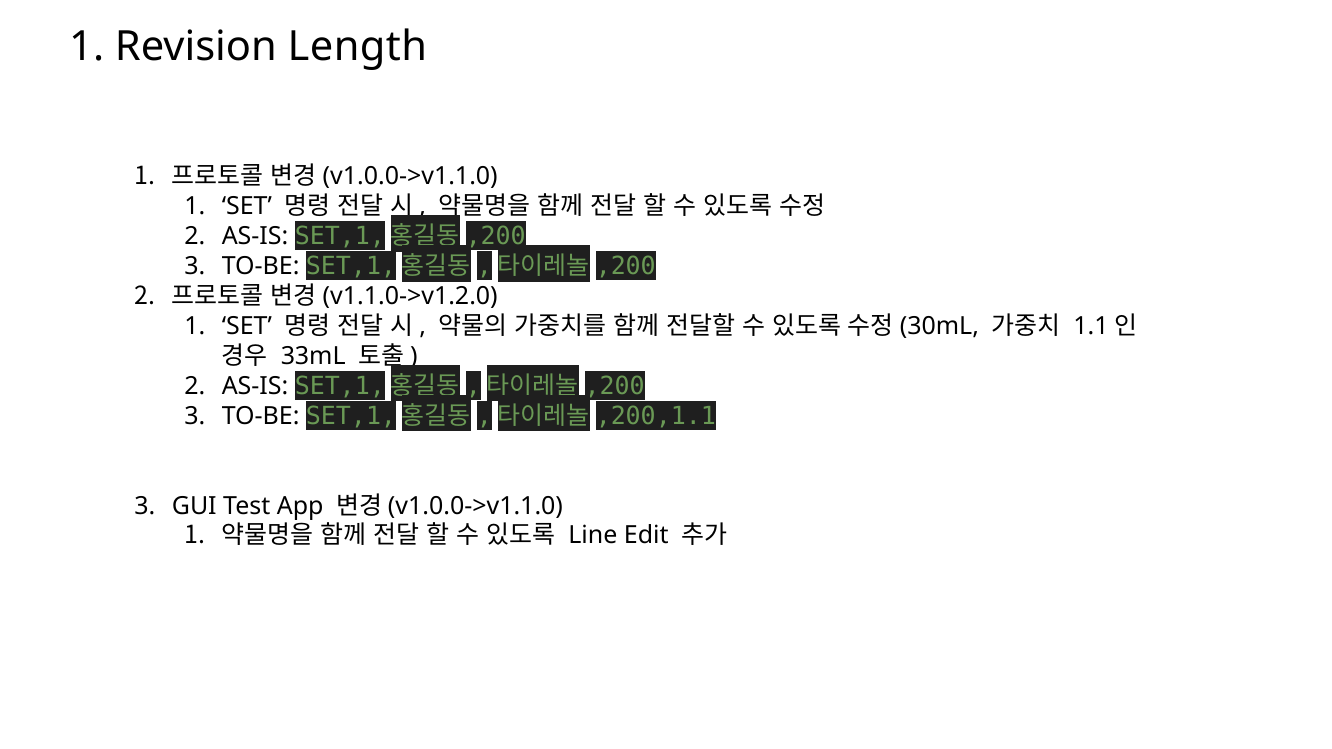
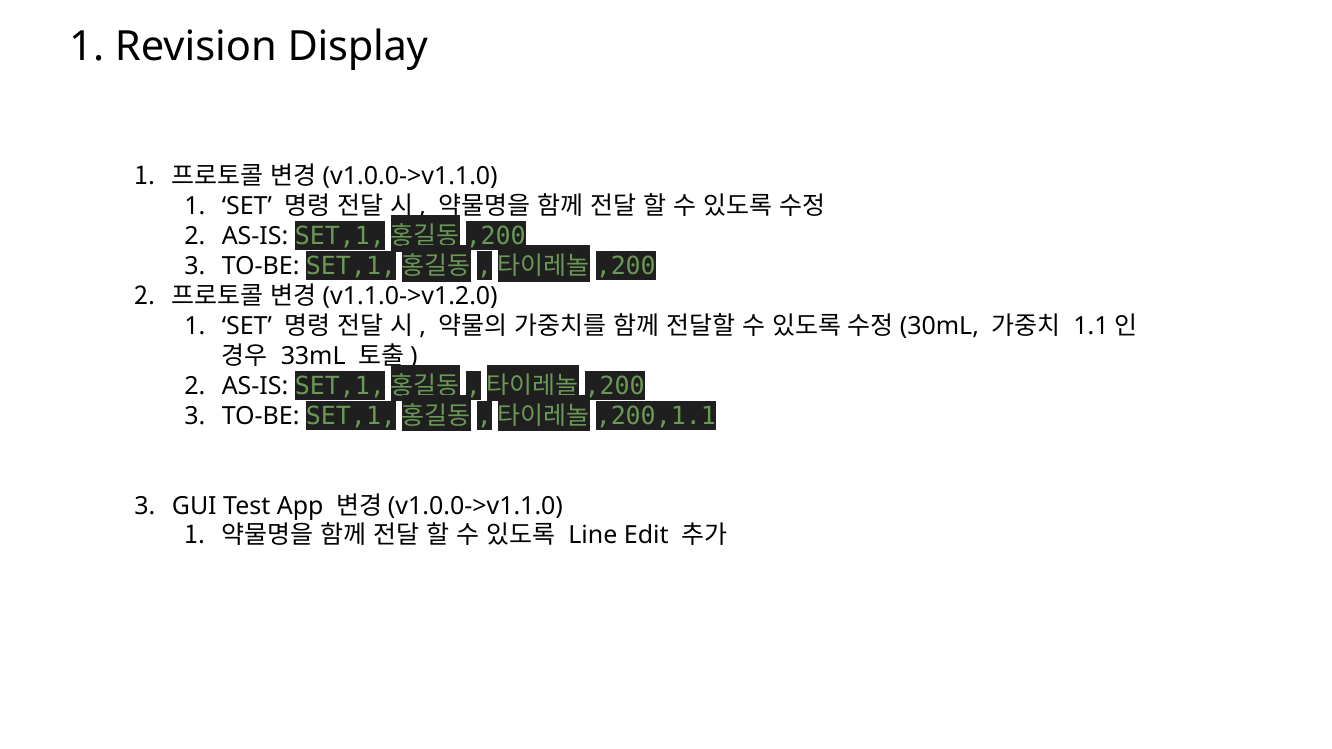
Length: Length -> Display (358, 47)
